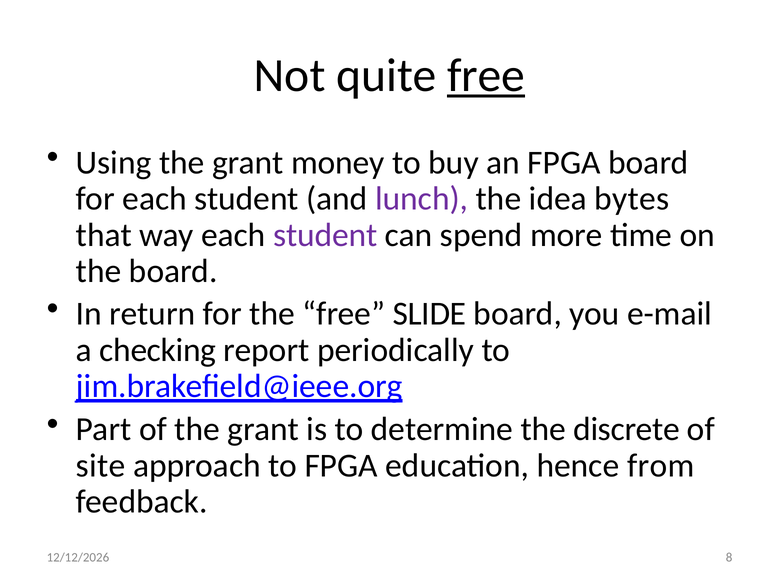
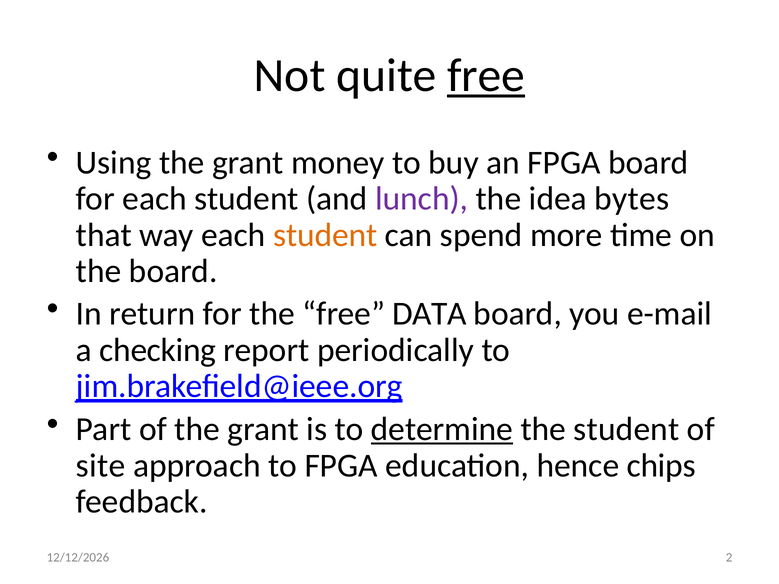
student colour: purple -> orange (325, 235)
SLIDE: SLIDE -> DATA (429, 314)
determine underline: none -> present (442, 429)
the discrete: discrete -> student (626, 429)
from: from -> chips (661, 466)
8: 8 -> 2 (729, 558)
